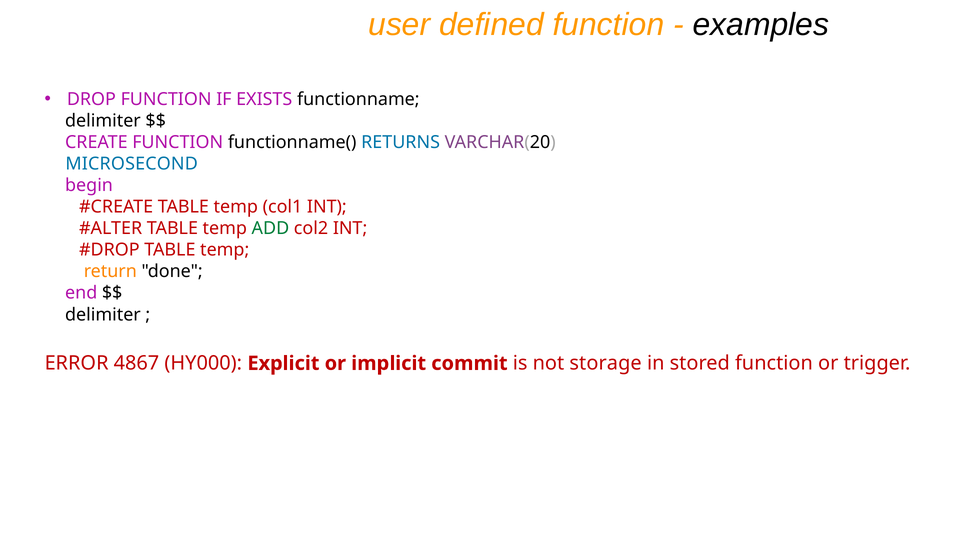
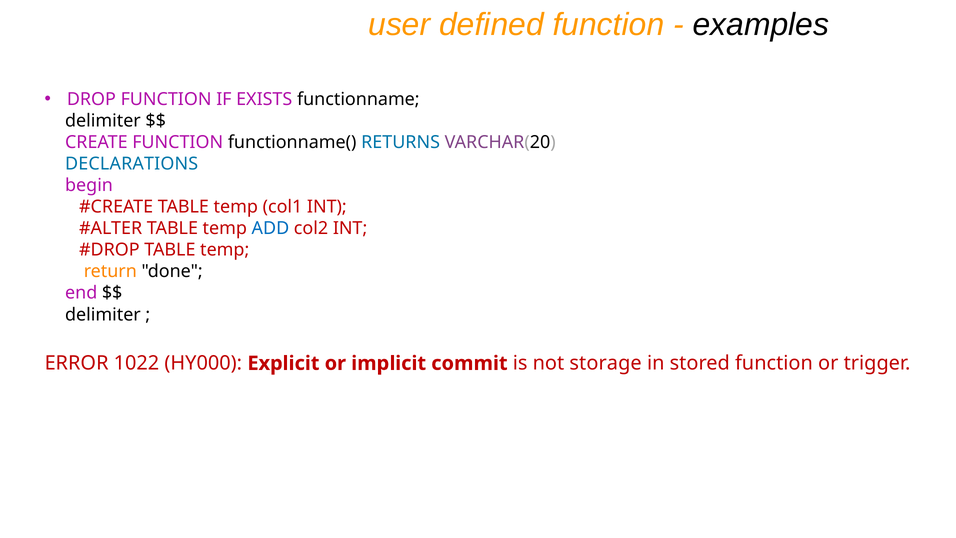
MICROSECOND: MICROSECOND -> DECLARATIONS (132, 164)
ADD colour: green -> blue (270, 228)
4867: 4867 -> 1022 (136, 363)
